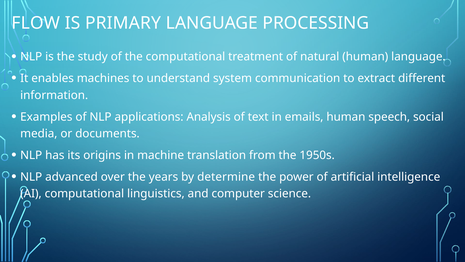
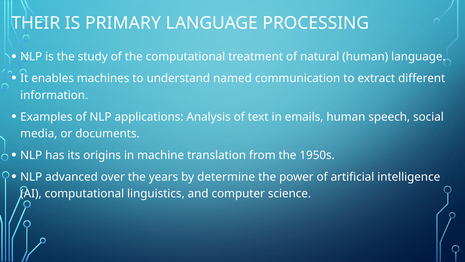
FLOW: FLOW -> THEIR (36, 23)
system: system -> named (232, 78)
